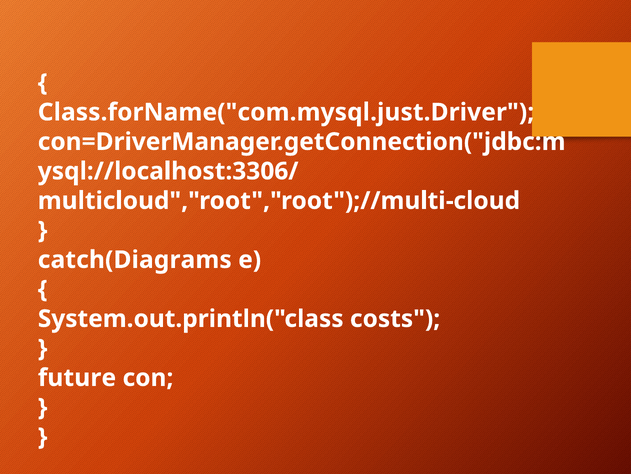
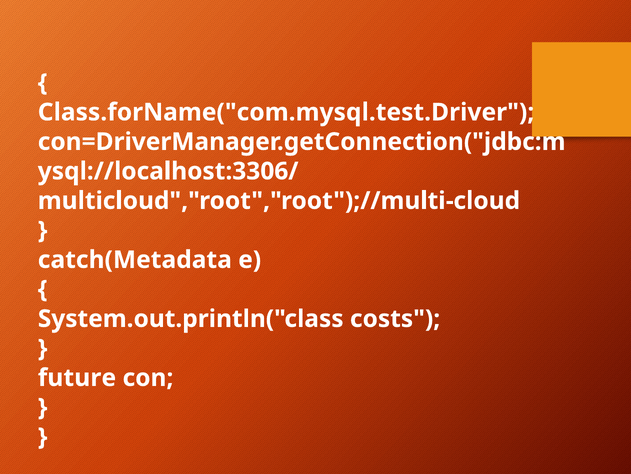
Class.forName("com.mysql.just.Driver: Class.forName("com.mysql.just.Driver -> Class.forName("com.mysql.test.Driver (286, 112)
catch(Diagrams: catch(Diagrams -> catch(Metadata (135, 259)
